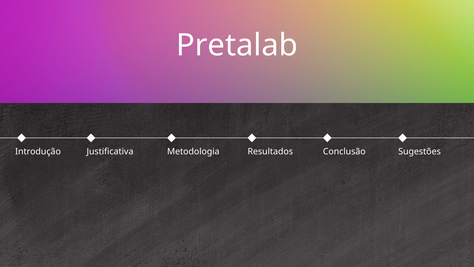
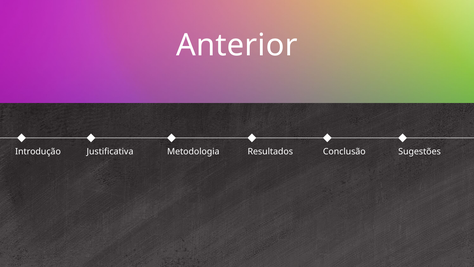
Pretalab: Pretalab -> Anterior (237, 45)
